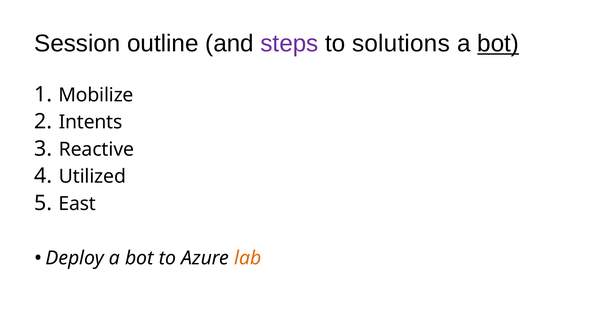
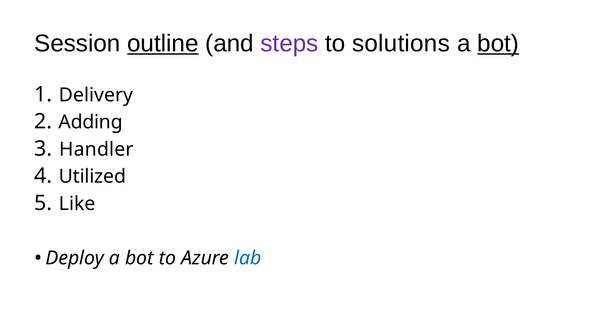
outline underline: none -> present (163, 44)
Mobilize: Mobilize -> Delivery (96, 95)
Intents: Intents -> Adding (91, 122)
Reactive: Reactive -> Handler (96, 149)
East: East -> Like (77, 204)
lab colour: orange -> blue (248, 258)
